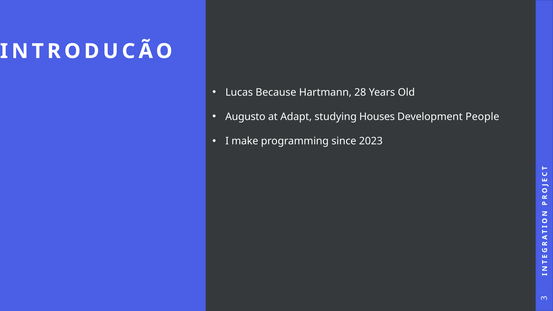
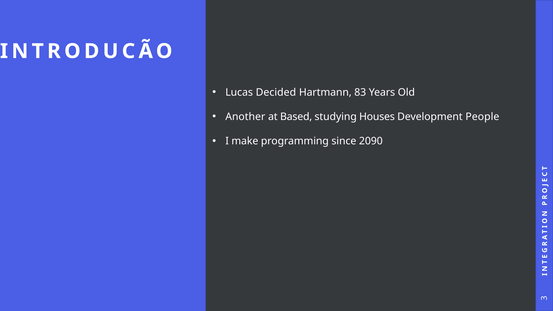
Because: Because -> Decided (276, 92)
28: 28 -> 83 (360, 92)
Augusto: Augusto -> Another (245, 117)
Adapt: Adapt -> Based (296, 117)
2023: 2023 -> 2090 (371, 141)
